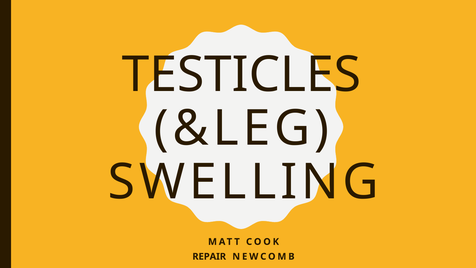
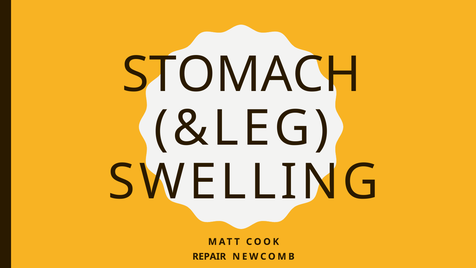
TESTICLES: TESTICLES -> STOMACH (241, 75)
